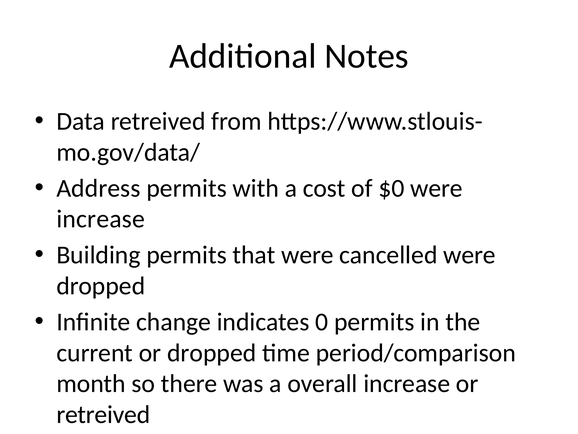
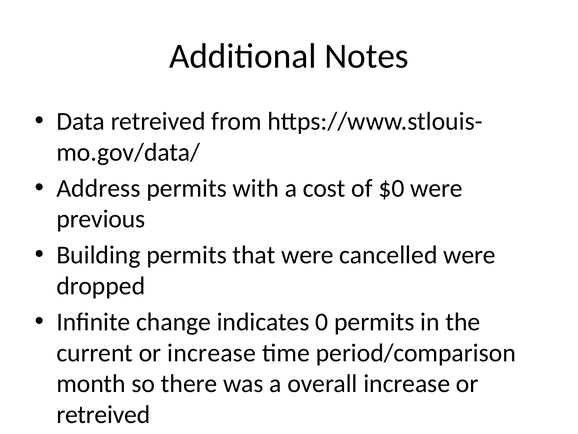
increase: increase -> previous (101, 219)
or dropped: dropped -> increase (212, 353)
